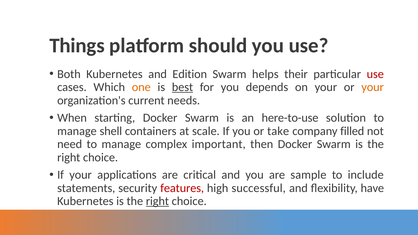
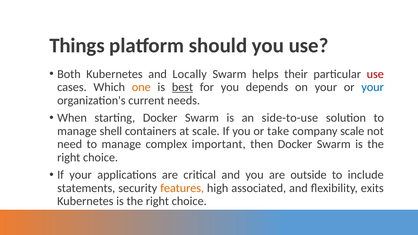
Edition: Edition -> Locally (190, 74)
your colour: orange -> blue (373, 87)
here-to-use: here-to-use -> side-to-use (290, 118)
company filled: filled -> scale (352, 131)
sample: sample -> outside (309, 175)
features colour: red -> orange (182, 188)
successful: successful -> associated (259, 188)
have: have -> exits (372, 188)
right underline: present -> none (157, 201)
